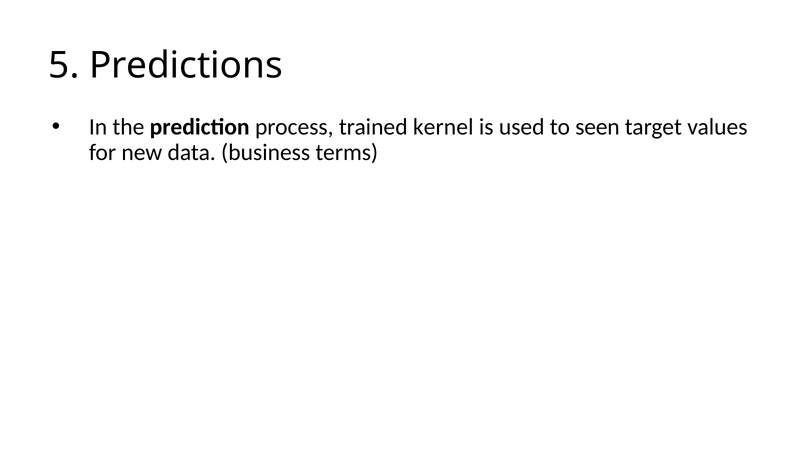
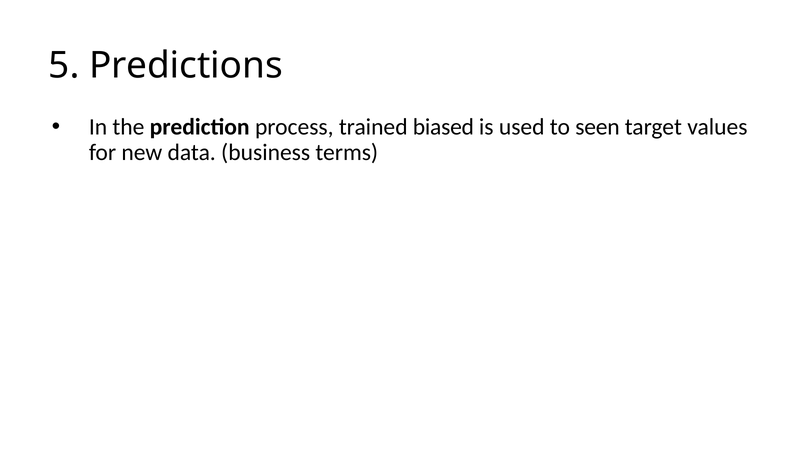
kernel: kernel -> biased (443, 127)
